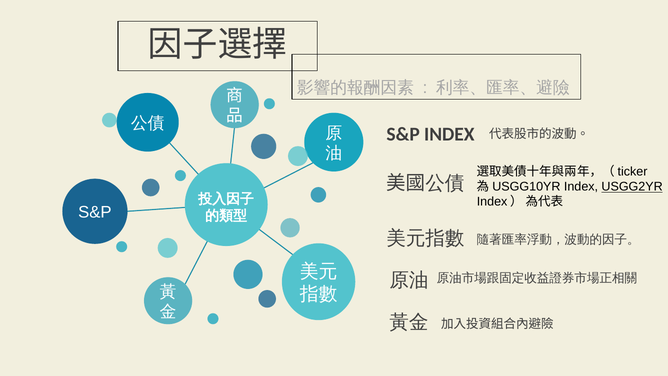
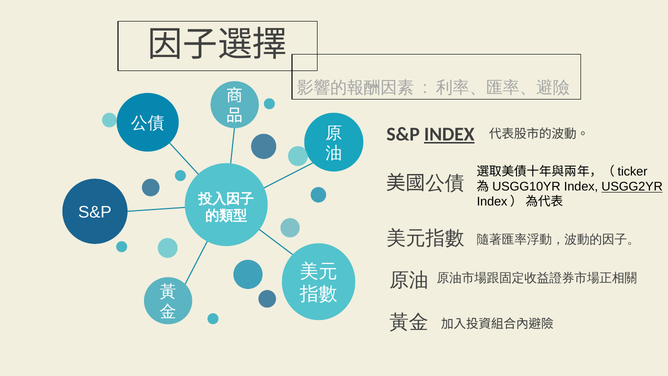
INDEX underline: none -> present (449, 134)
